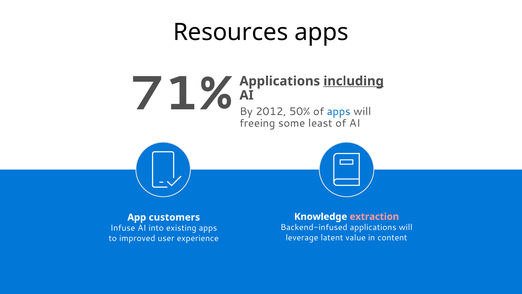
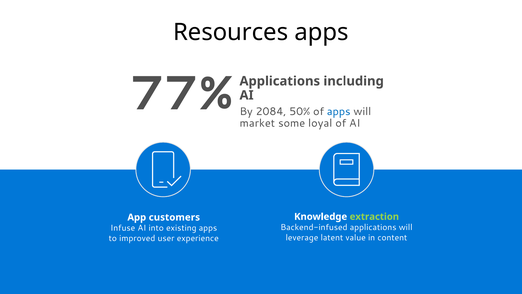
71%: 71% -> 77% (182, 94)
including underline: present -> none (354, 81)
2012: 2012 -> 2084 (271, 111)
freeing: freeing -> market (257, 123)
least: least -> loyal (320, 123)
extraction colour: pink -> light green (374, 216)
